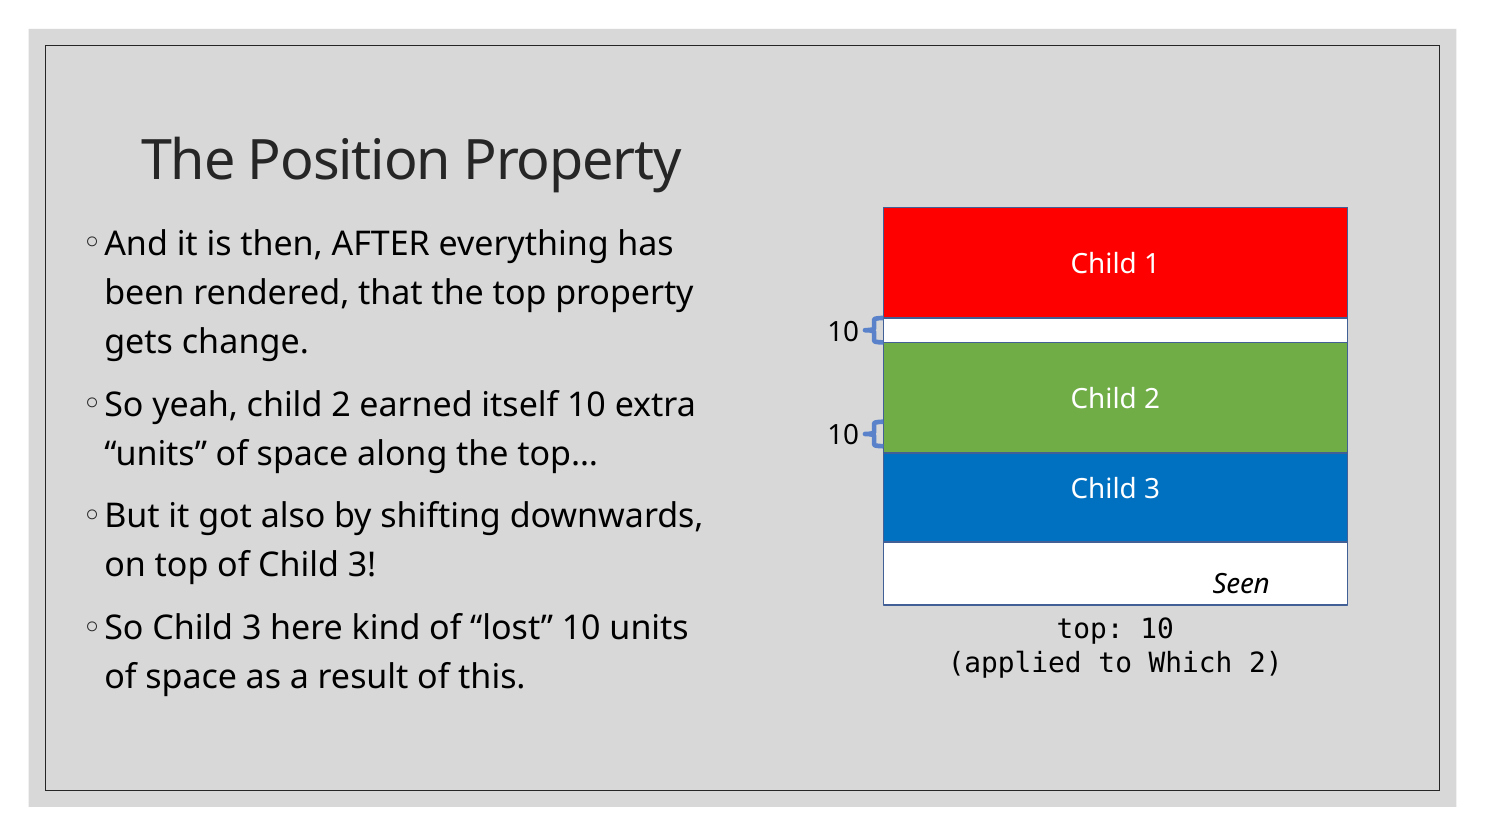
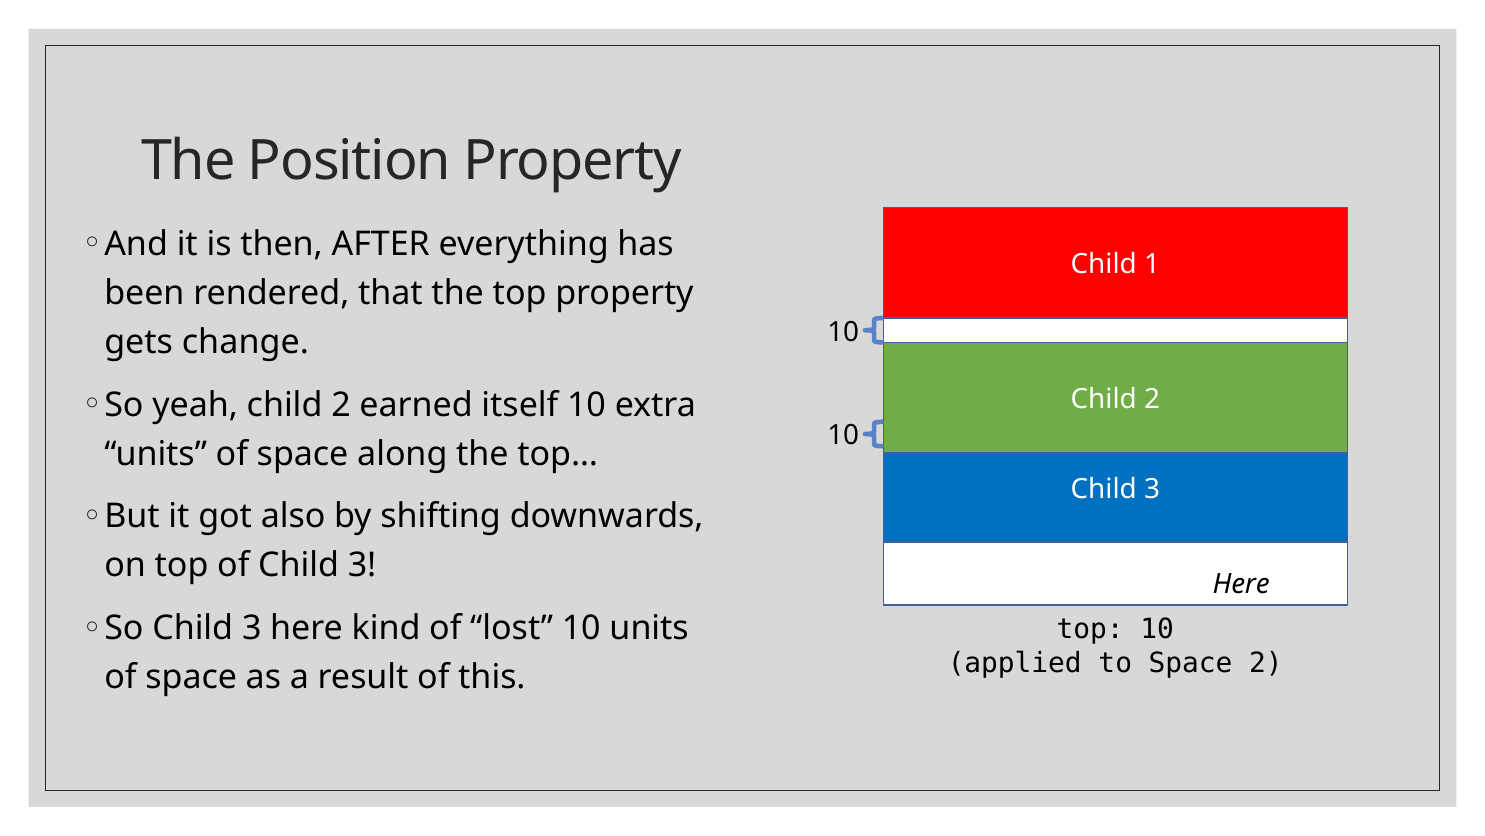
Seen: Seen -> Here (1241, 584)
to Which: Which -> Space (1191, 662)
